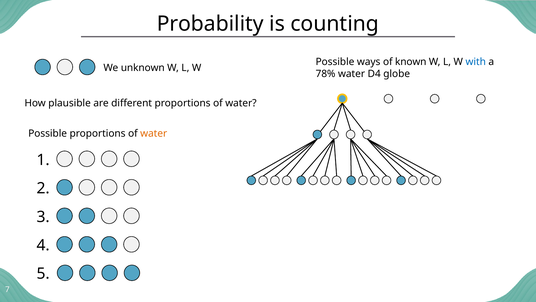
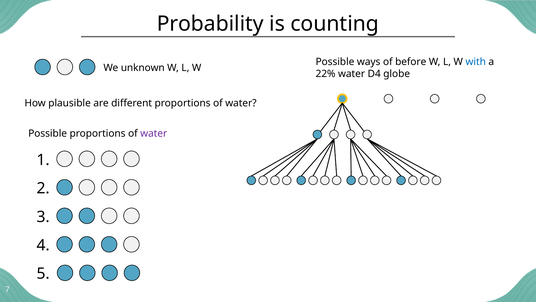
known: known -> before (411, 62)
78%: 78% -> 22% (326, 74)
water colour: orange -> purple (154, 133)
